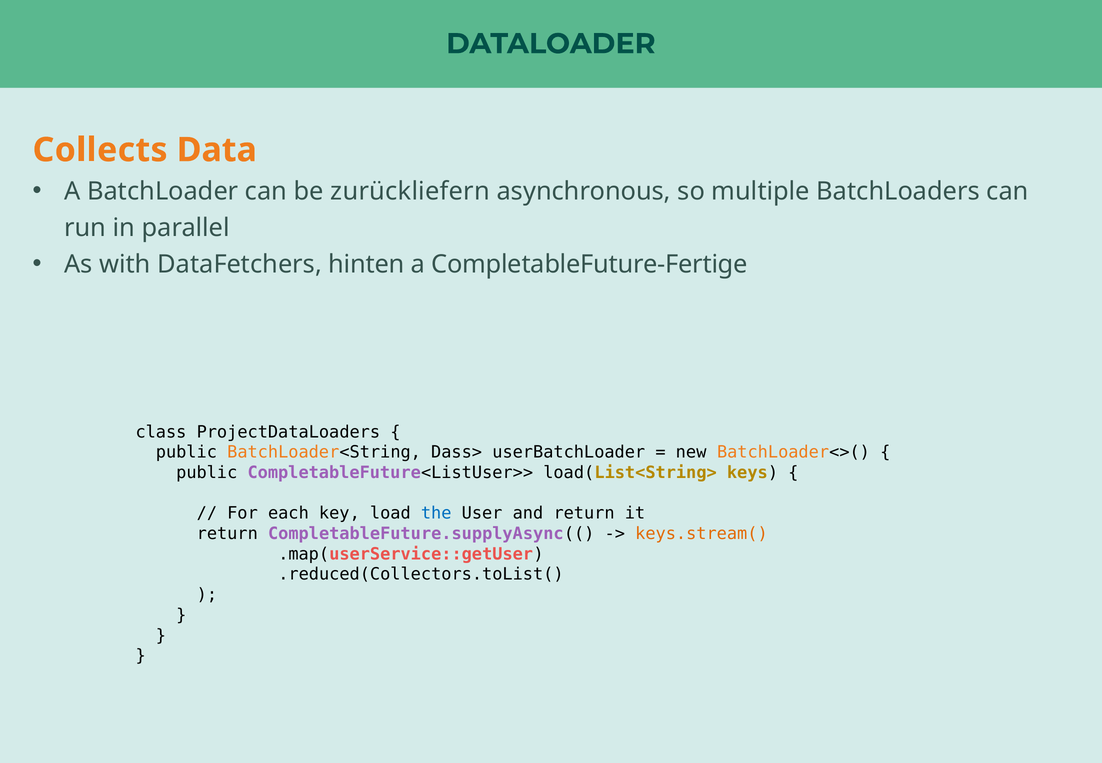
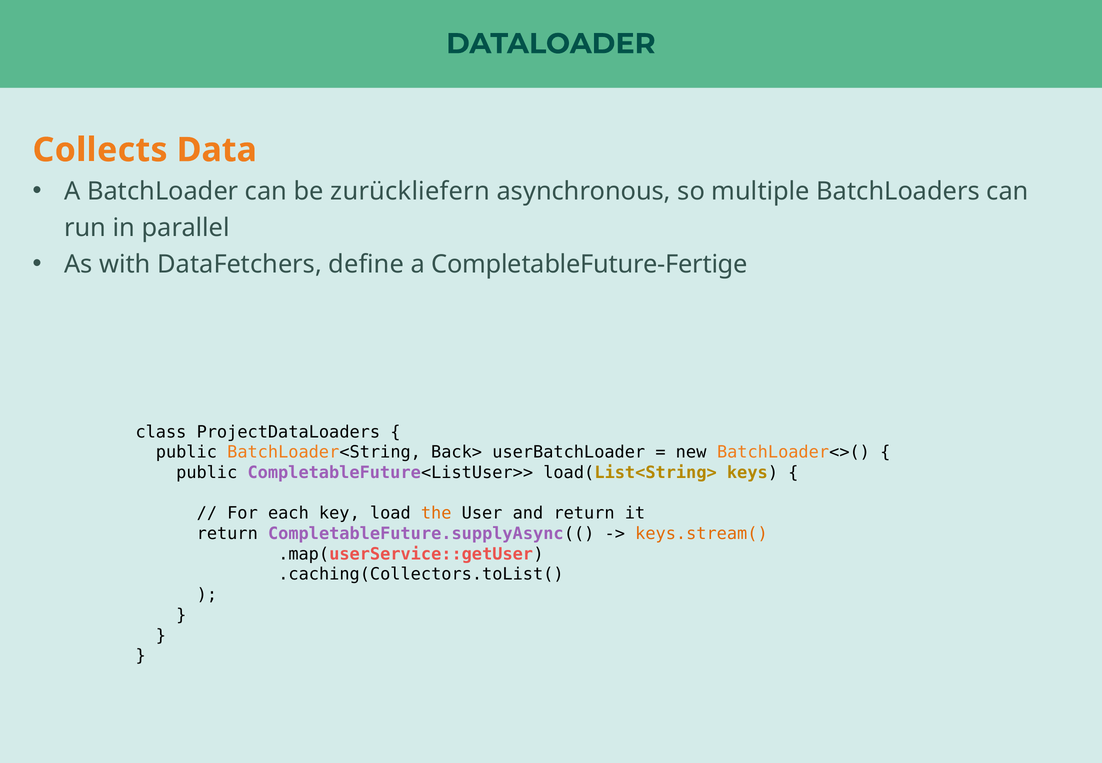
hinten: hinten -> define (366, 264)
Dass>: Dass> -> Back> (457, 452)
the colour: blue -> orange (436, 513)
.reduced(Collectors.toList(: .reduced(Collectors.toList( -> .caching(Collectors.toList( (421, 574)
